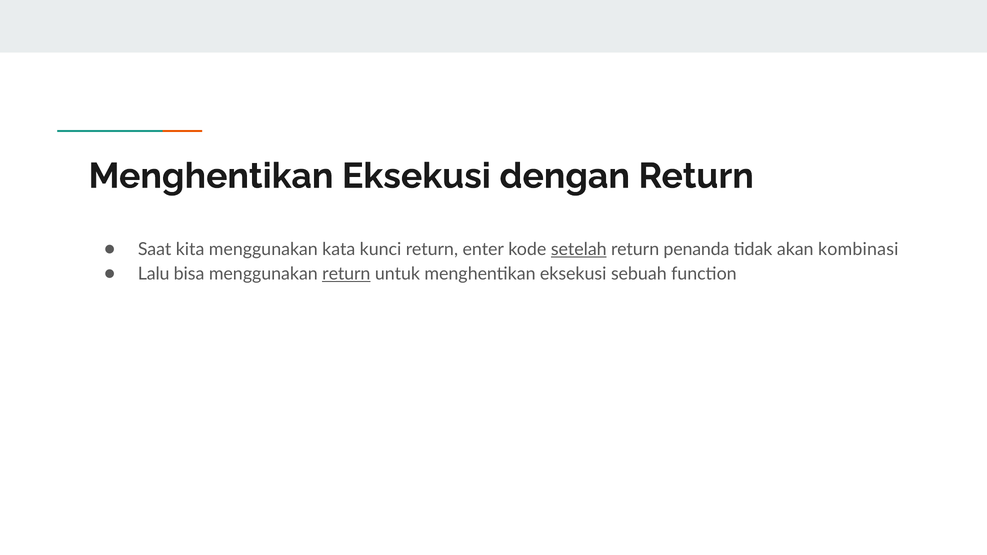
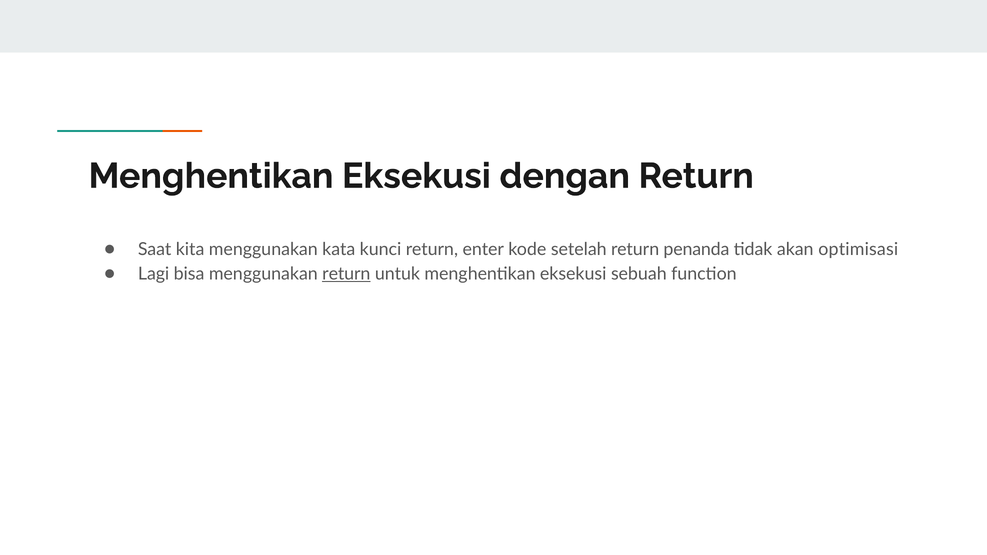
setelah underline: present -> none (579, 249)
kombinasi: kombinasi -> optimisasi (858, 249)
Lalu: Lalu -> Lagi (154, 274)
